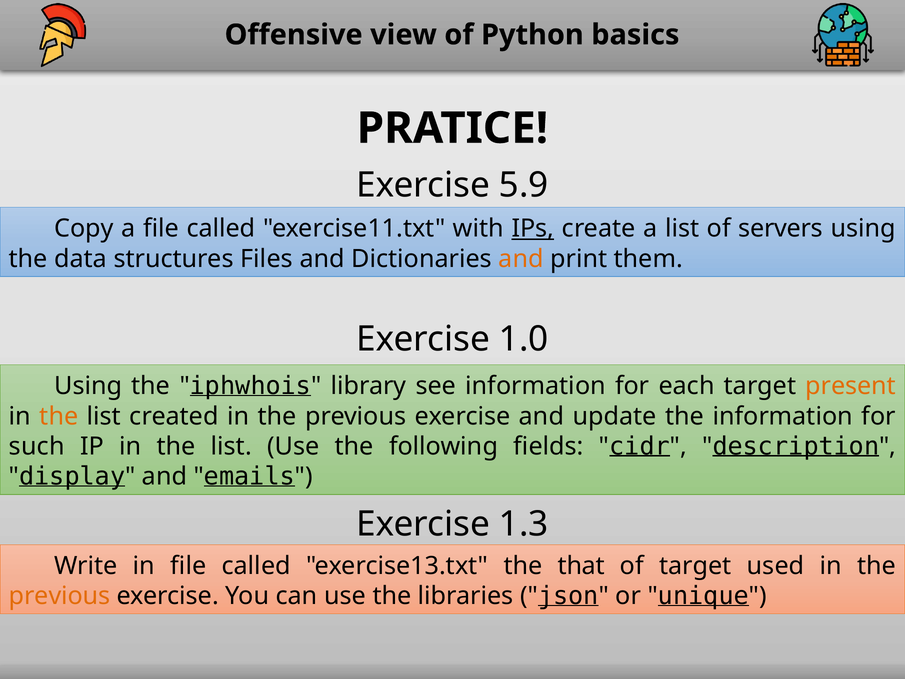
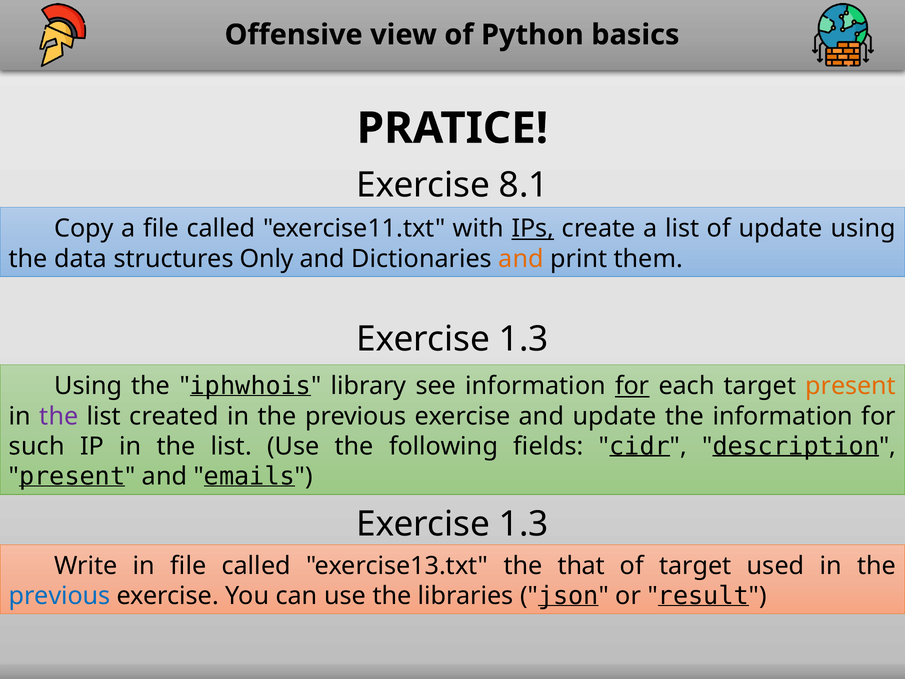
5.9: 5.9 -> 8.1 (524, 185)
of servers: servers -> update (781, 229)
Files: Files -> Only (267, 259)
1.0: 1.0 -> 1.3 (524, 339)
for underline: none -> present (632, 386)
the colour: orange -> purple (59, 416)
display: display -> present (72, 477)
previous colour: orange -> blue (60, 596)
unique: unique -> result (703, 596)
